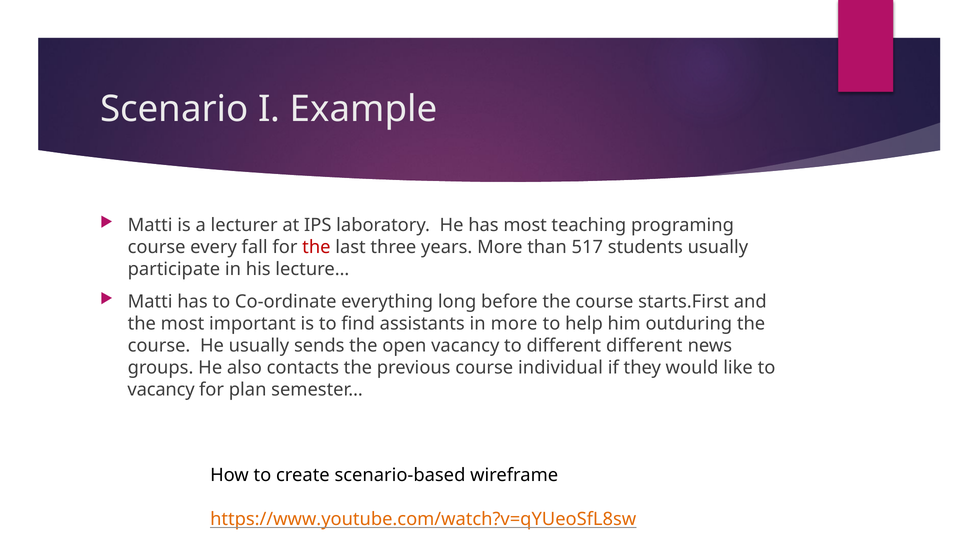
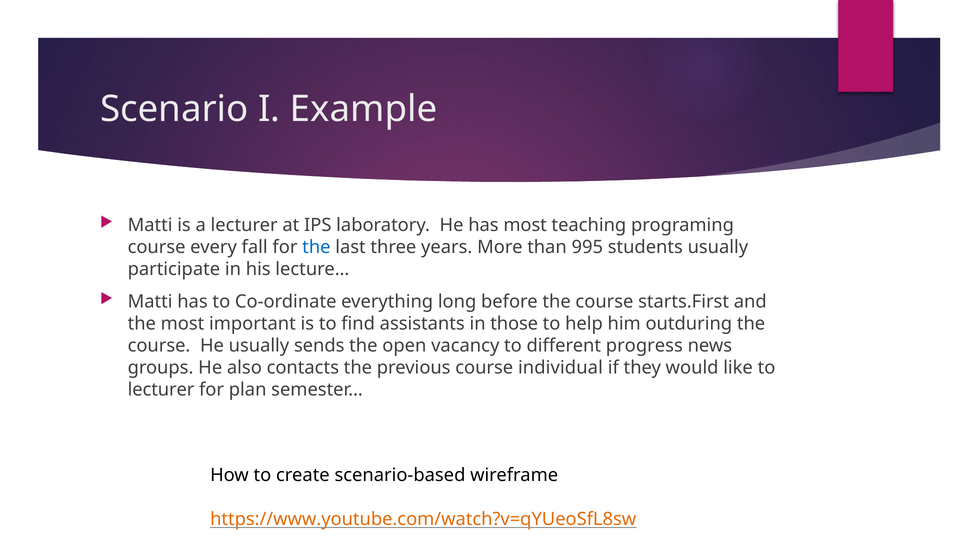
the colour: red -> blue (316, 247)
517: 517 -> 995 (587, 247)
in more: more -> those (514, 323)
different different: different -> progress (644, 345)
vacancy: vacancy -> lecturer (161, 389)
